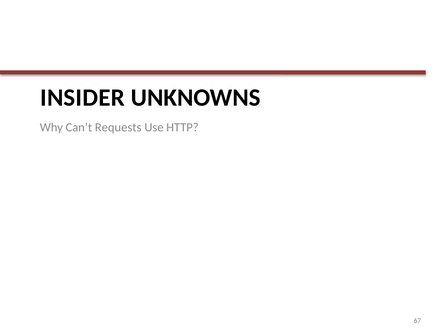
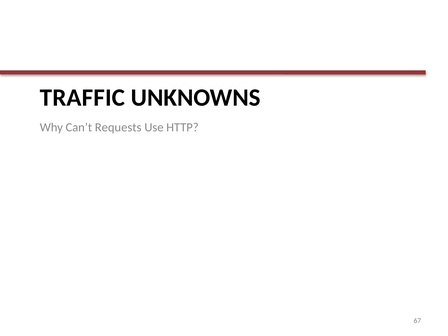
INSIDER: INSIDER -> TRAFFIC (83, 98)
